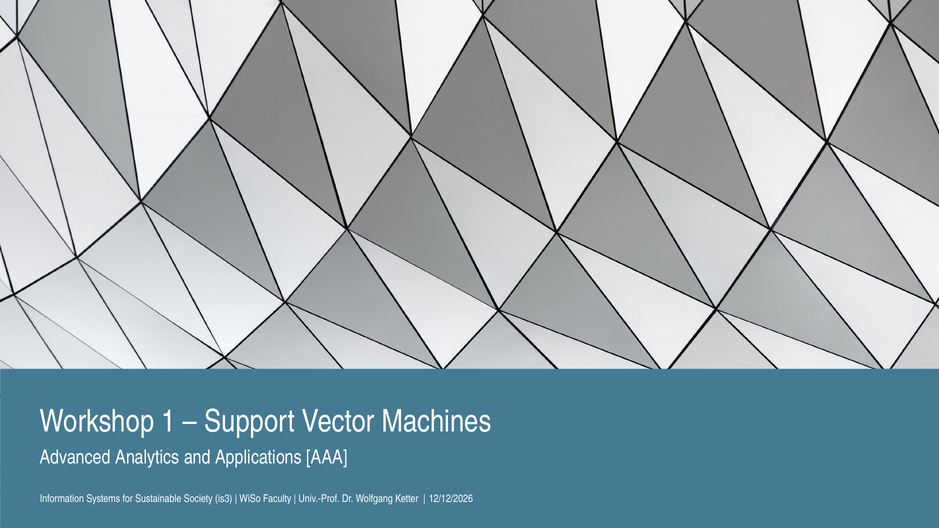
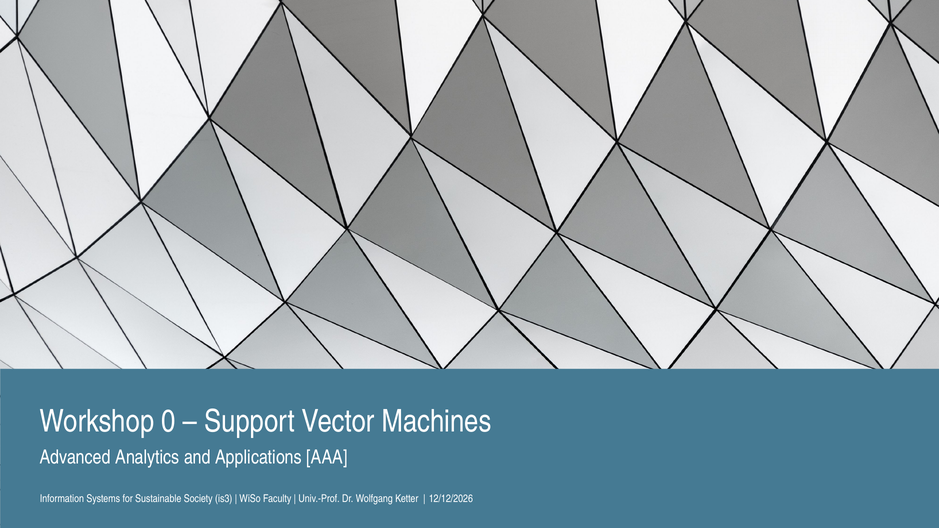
1: 1 -> 0 (169, 422)
